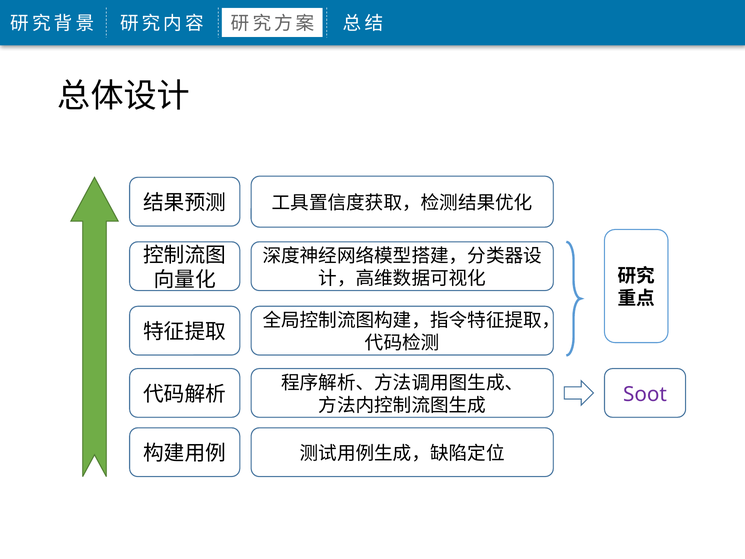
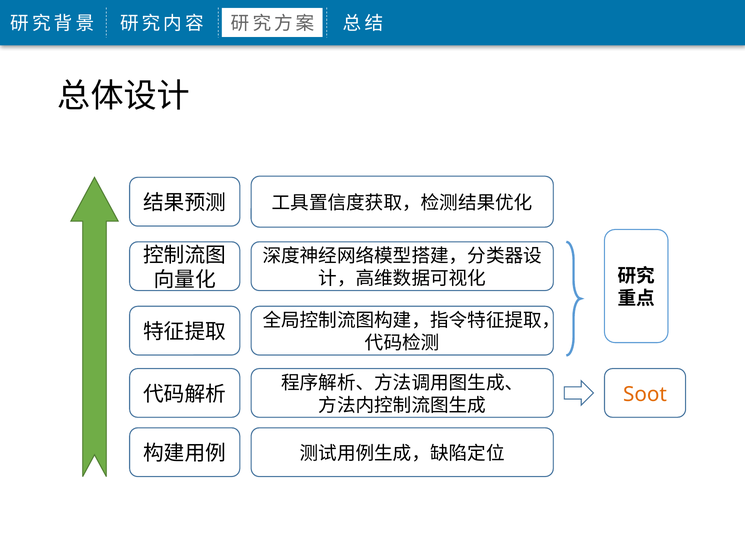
Soot colour: purple -> orange (645, 394)
